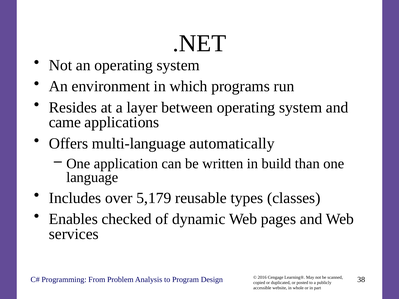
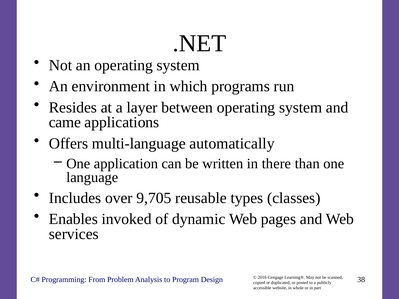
build: build -> there (276, 164)
5,179: 5,179 -> 9,705 (154, 198)
checked: checked -> invoked (127, 219)
